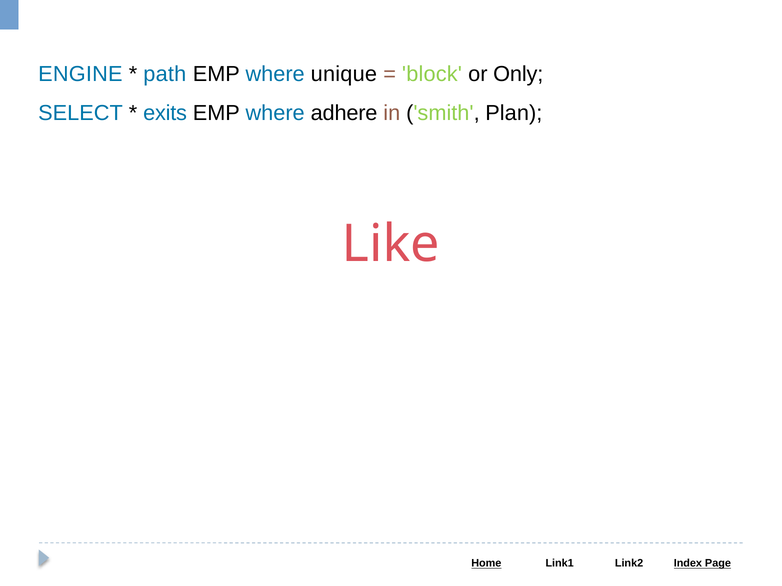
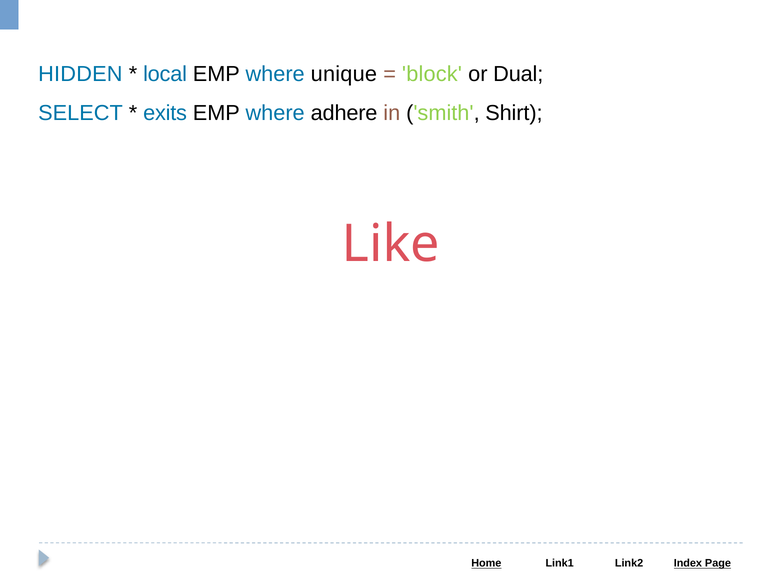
ENGINE: ENGINE -> HIDDEN (80, 74)
path: path -> local (165, 74)
Only: Only -> Dual (518, 74)
Plan: Plan -> Shirt (514, 113)
